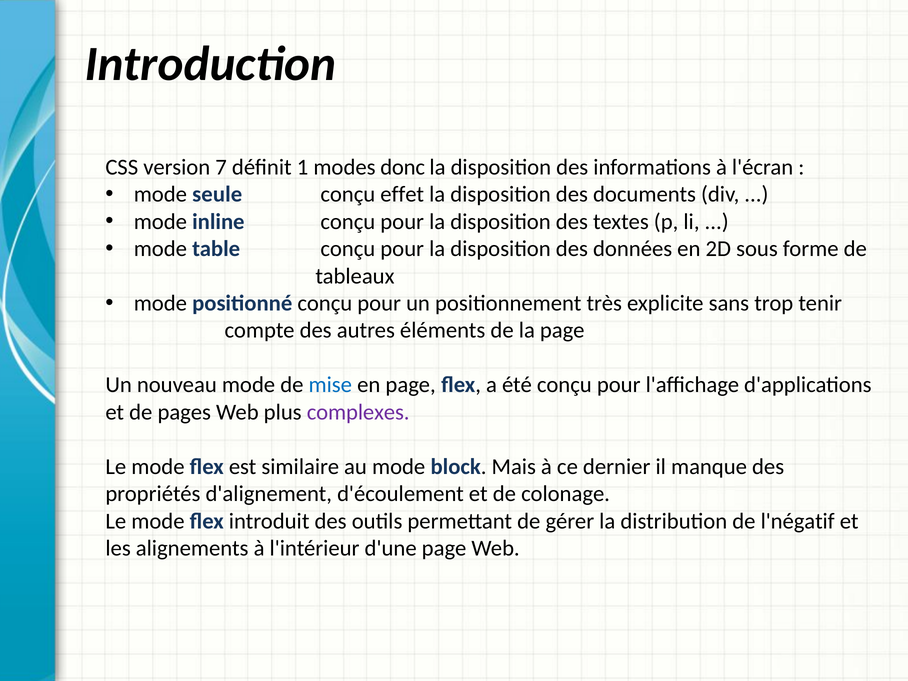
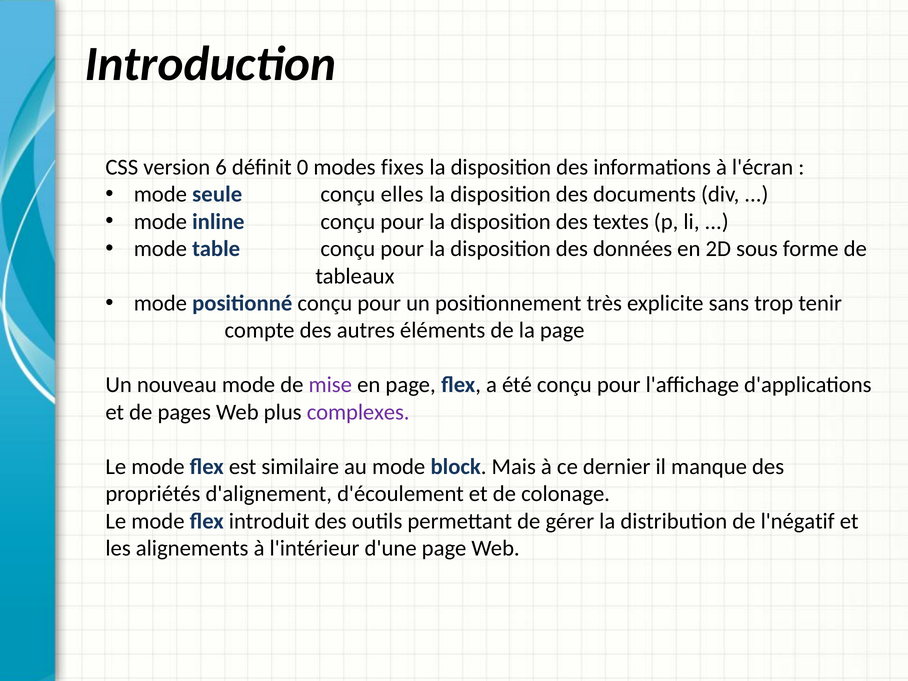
7: 7 -> 6 (221, 167)
1: 1 -> 0 (303, 167)
donc: donc -> fixes (402, 167)
effet: effet -> elles (402, 194)
mise colour: blue -> purple (330, 385)
